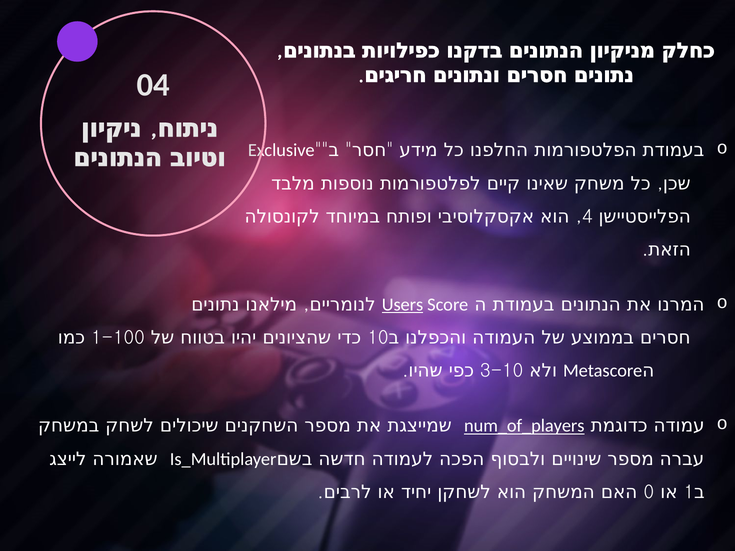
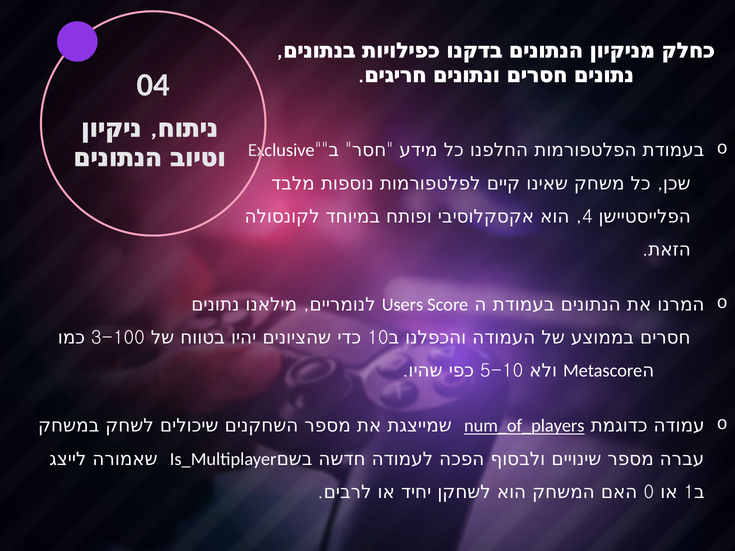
Users underline: present -> none (402, 305)
1-100: 1-100 -> 3-100 (118, 338)
3-10: 3-10 -> 5-10 (502, 371)
